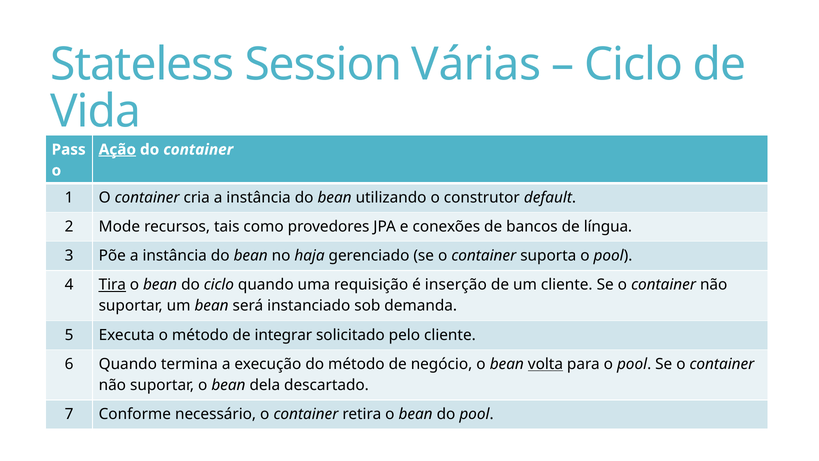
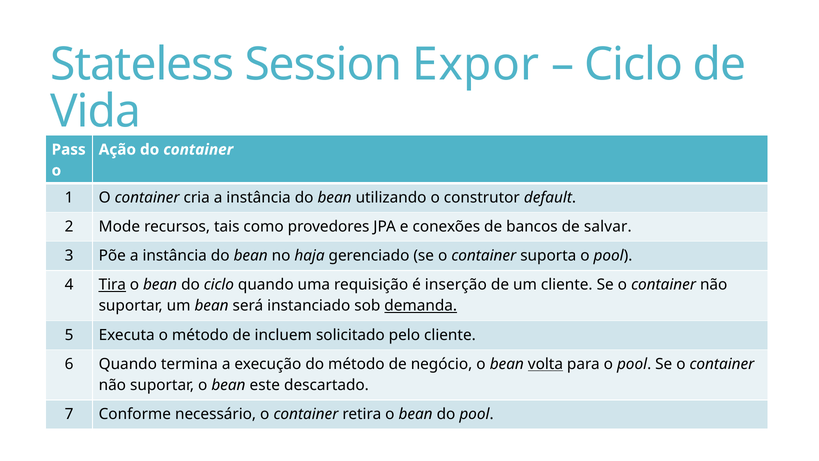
Várias: Várias -> Expor (476, 65)
Ação underline: present -> none (117, 149)
língua: língua -> salvar (608, 227)
demanda underline: none -> present (421, 306)
integrar: integrar -> incluem (283, 335)
dela: dela -> este (265, 385)
